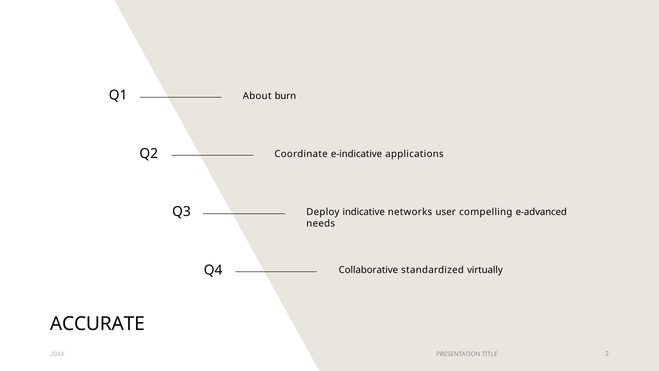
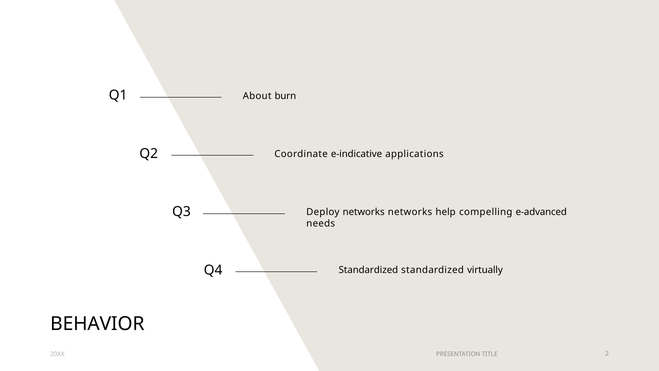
Deploy indicative: indicative -> networks (364, 212)
user: user -> help (446, 212)
Collaborative: Collaborative -> Standardized (368, 270)
ACCURATE: ACCURATE -> BEHAVIOR (97, 324)
